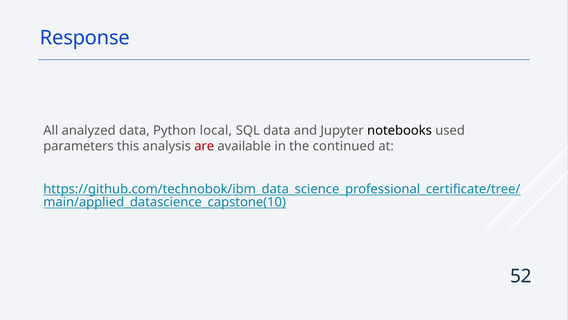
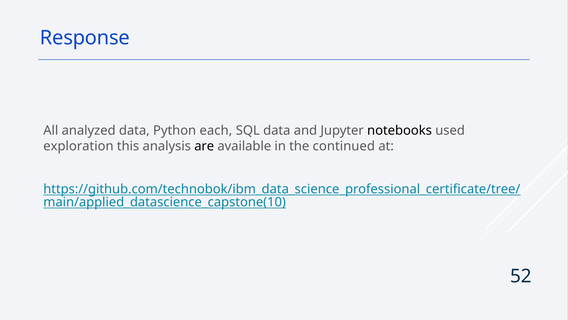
local: local -> each (216, 130)
parameters: parameters -> exploration (78, 146)
are colour: red -> black (204, 146)
